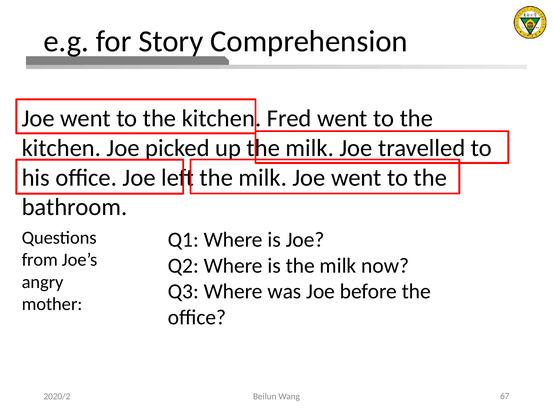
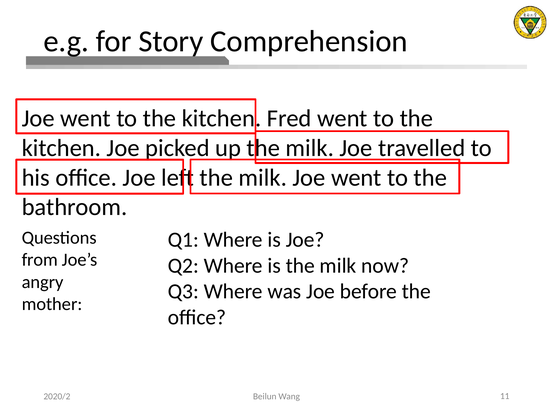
67: 67 -> 11 (505, 396)
